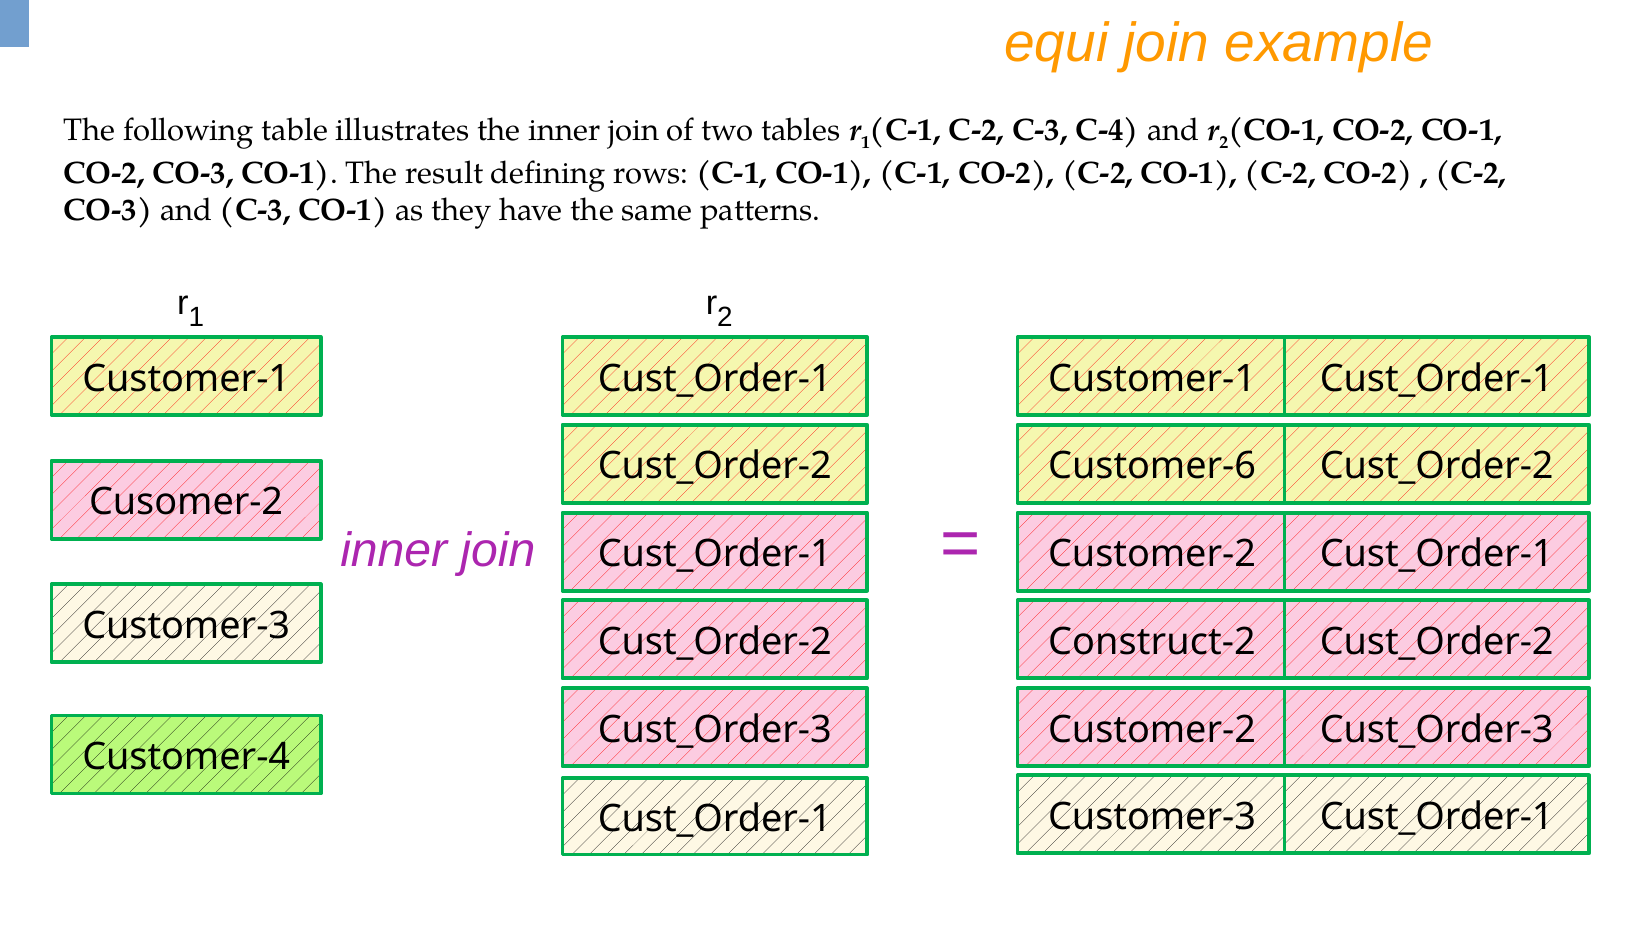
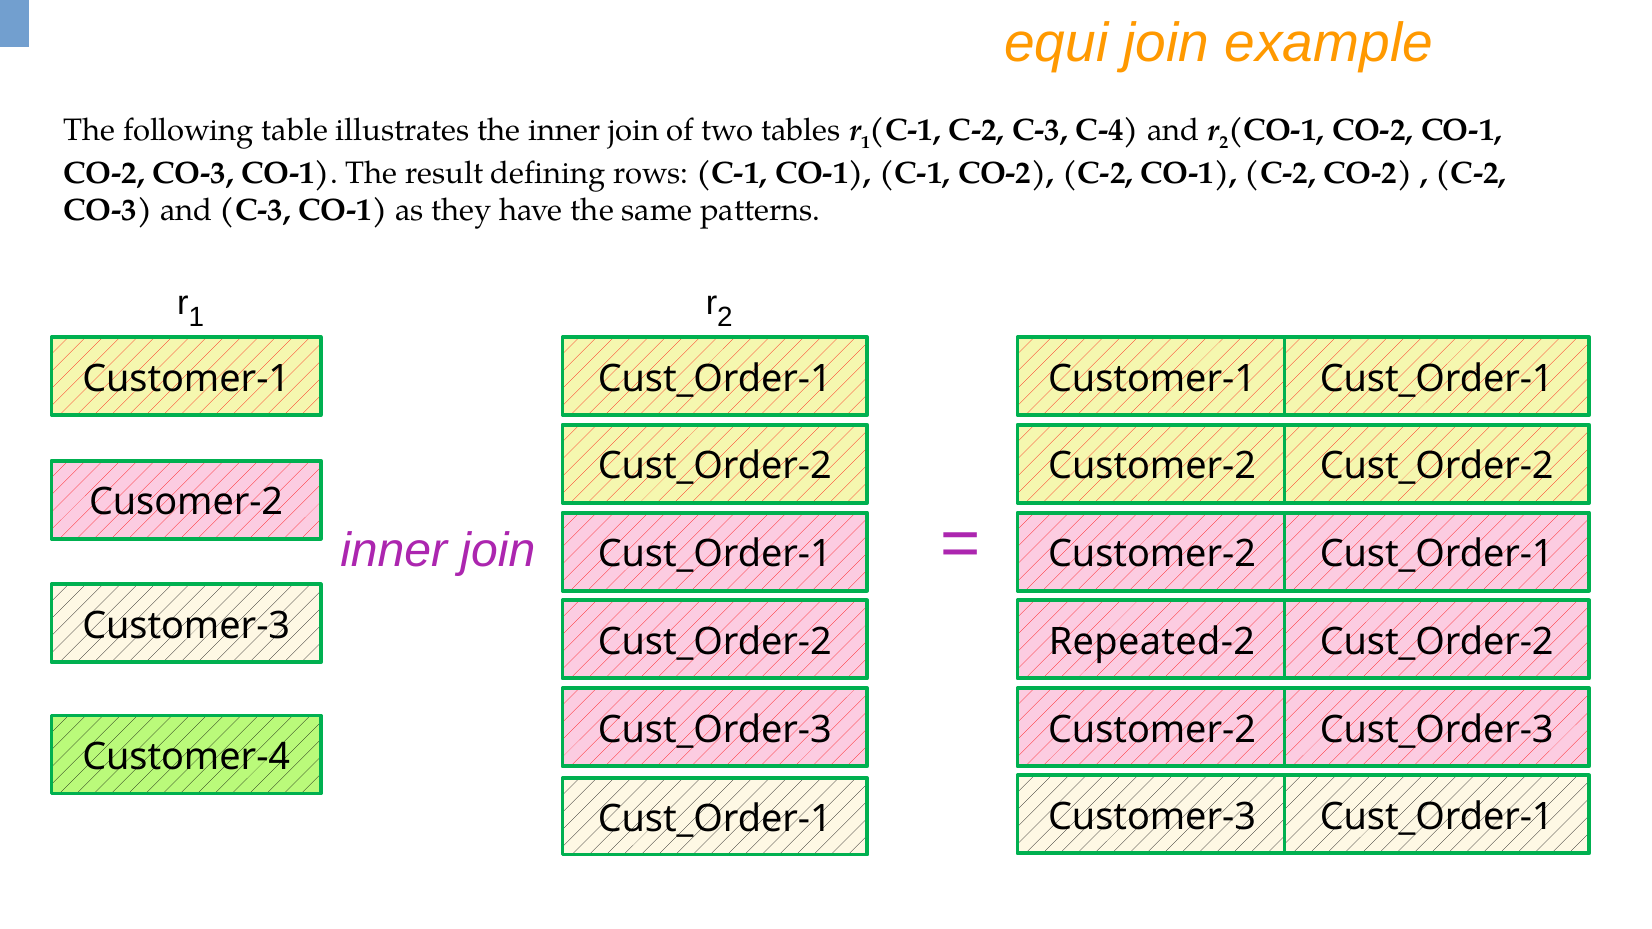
Customer-6: Customer-6 -> Customer-2 (1152, 467)
Construct-2: Construct-2 -> Repeated-2 (1152, 642)
